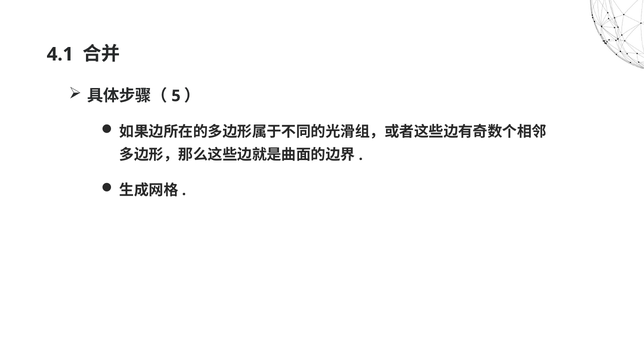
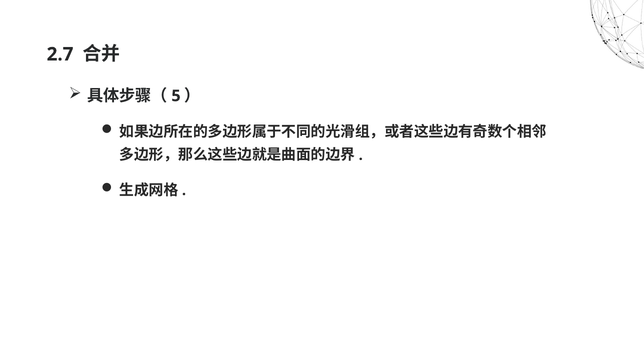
4.1: 4.1 -> 2.7 (60, 54)
